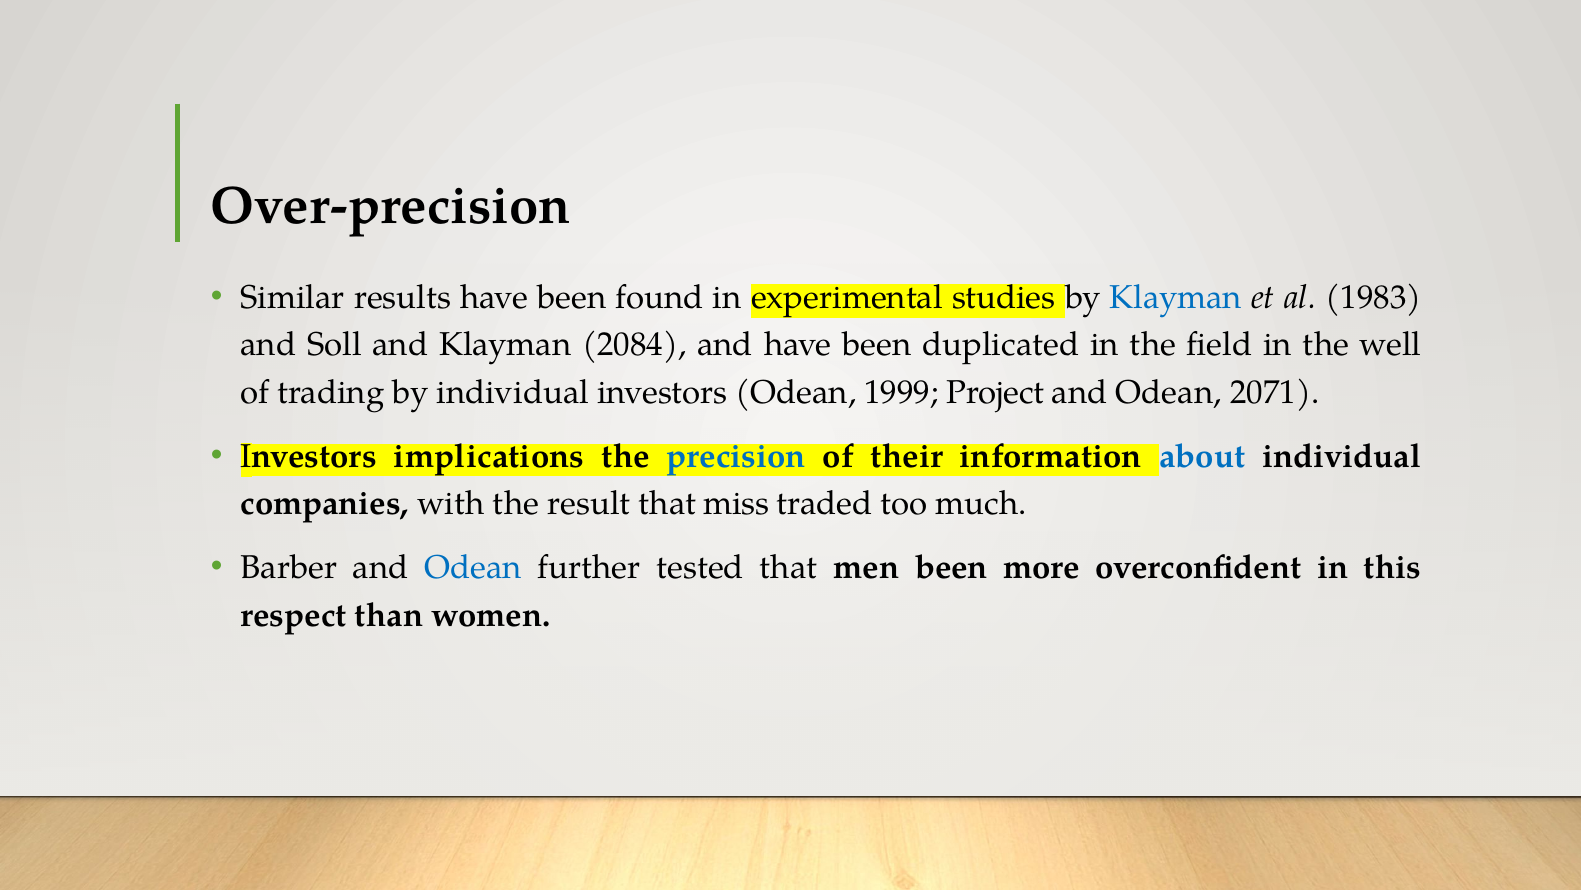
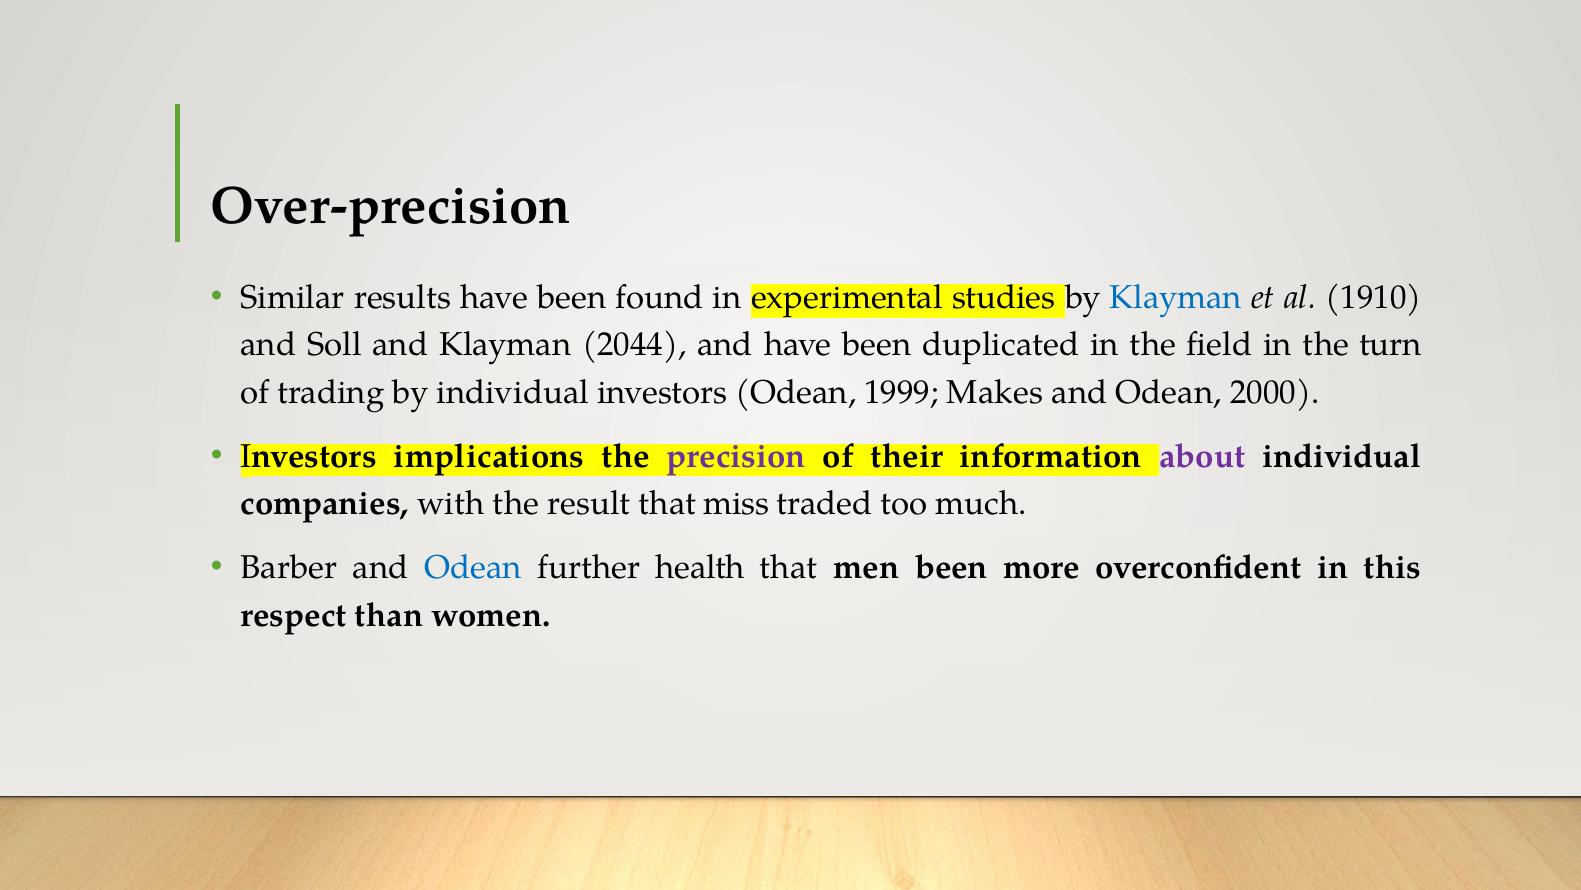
1983: 1983 -> 1910 (1374, 297)
2084: 2084 -> 2044 (634, 345)
well: well -> turn (1390, 345)
Project: Project -> Makes (995, 392)
2071: 2071 -> 2000 (1275, 392)
precision colour: blue -> purple (736, 456)
about colour: blue -> purple (1202, 456)
tested: tested -> health (700, 567)
